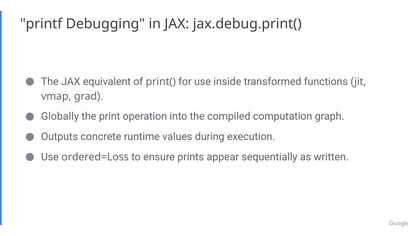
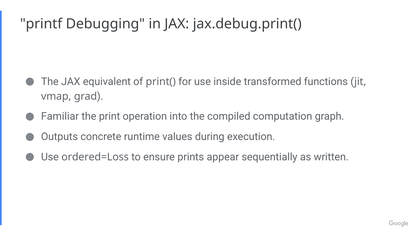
Globally: Globally -> Familiar (60, 117)
